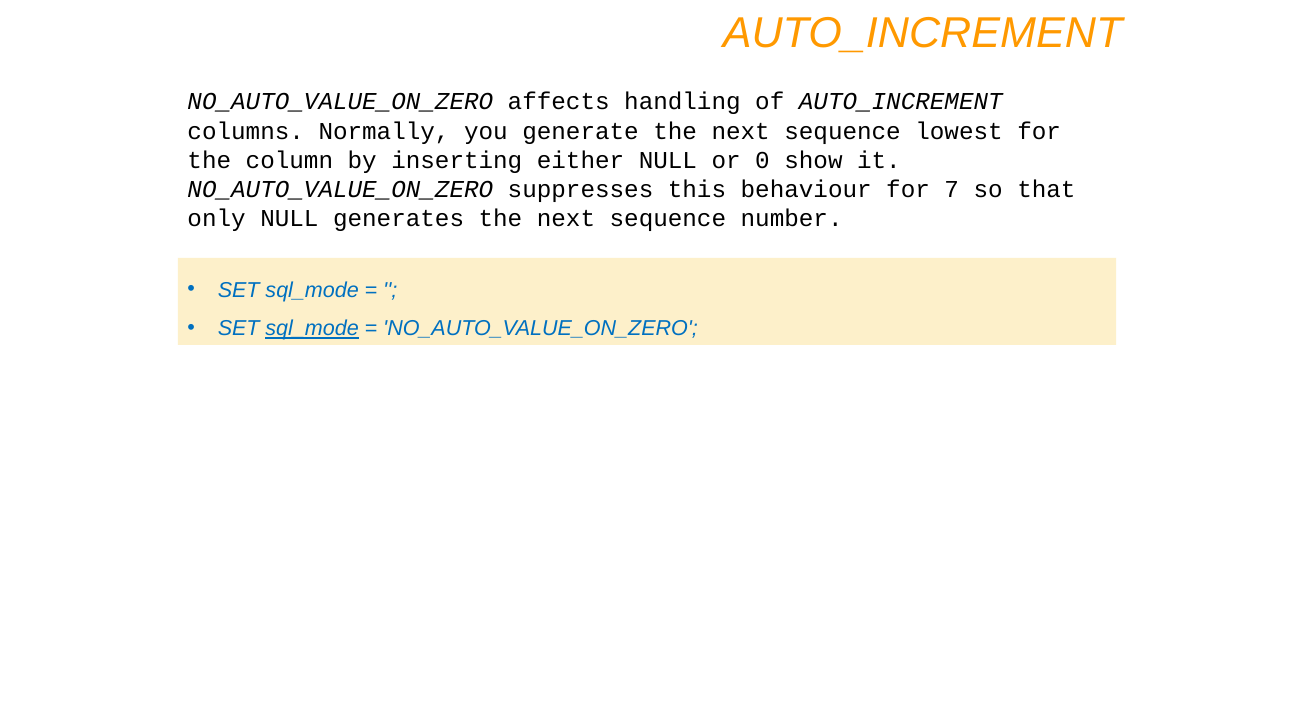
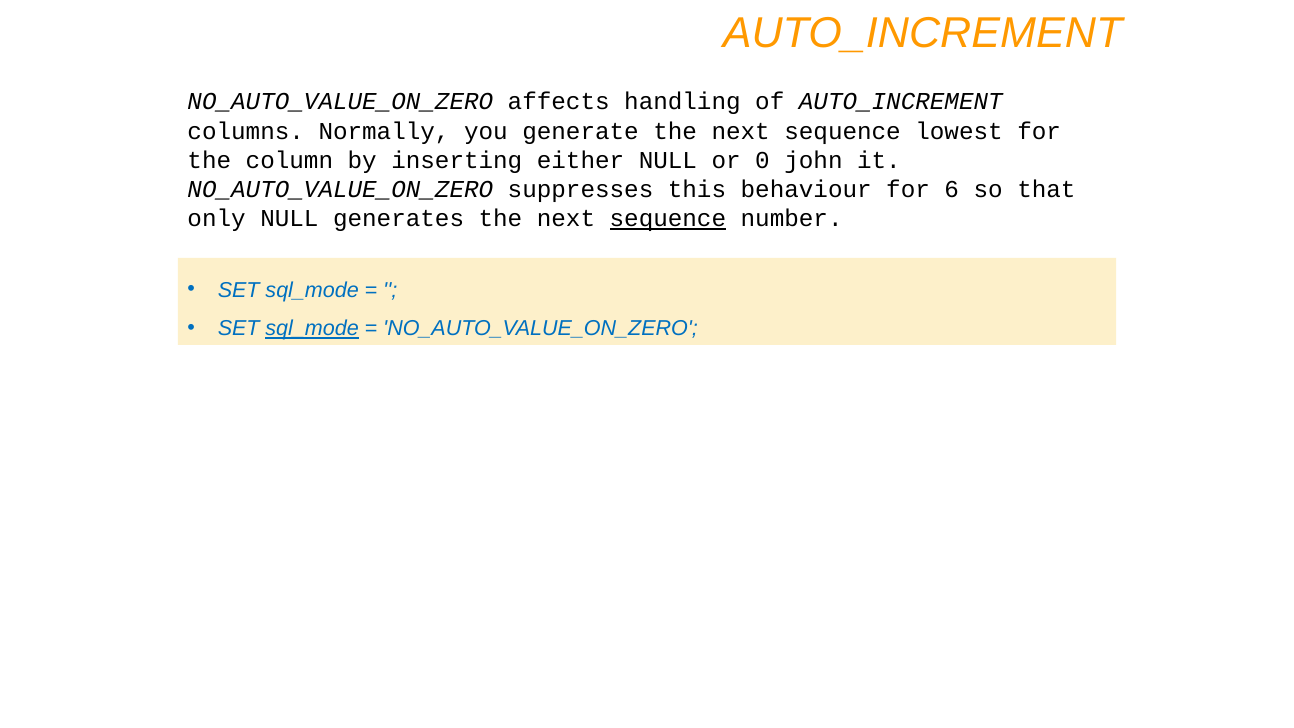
show: show -> john (813, 160)
7: 7 -> 6 (952, 189)
sequence underline: none -> present (668, 218)
